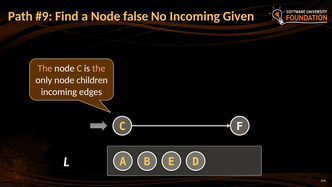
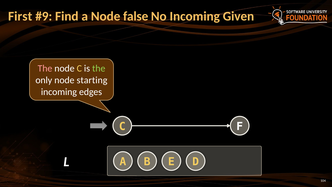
Path: Path -> First (20, 16)
the colour: pink -> light green (99, 68)
children: children -> starting (92, 80)
